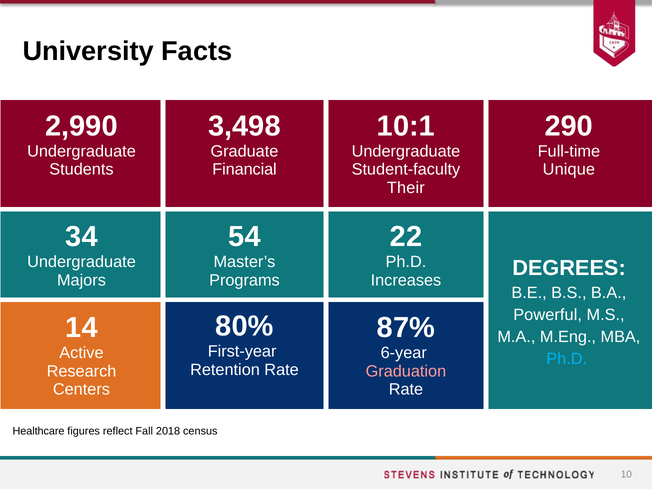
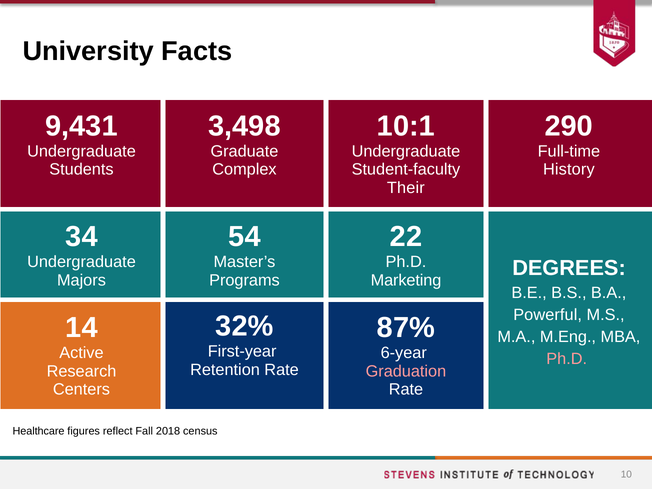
2,990: 2,990 -> 9,431 (81, 126)
Financial: Financial -> Complex (244, 170)
Unique: Unique -> History (569, 170)
Increases: Increases -> Marketing (406, 280)
80%: 80% -> 32% (244, 326)
Ph.D colour: light blue -> pink (567, 359)
